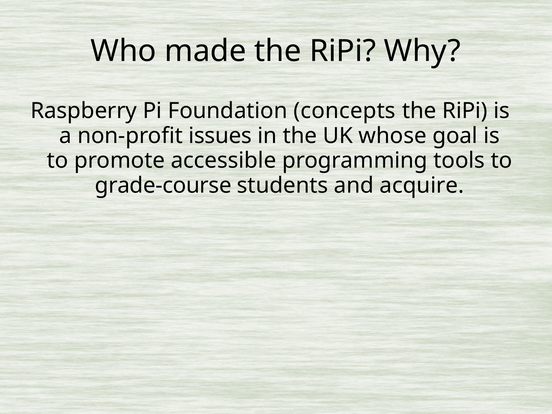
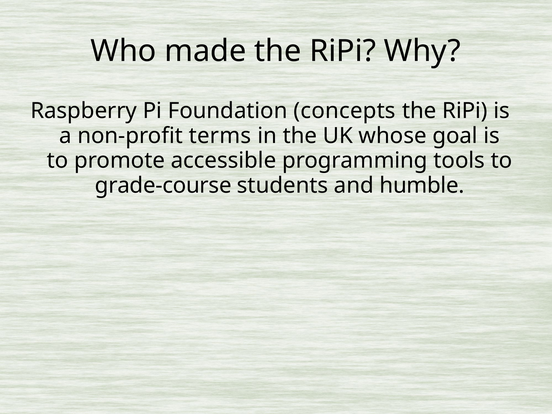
issues: issues -> terms (220, 136)
acquire: acquire -> humble (422, 185)
